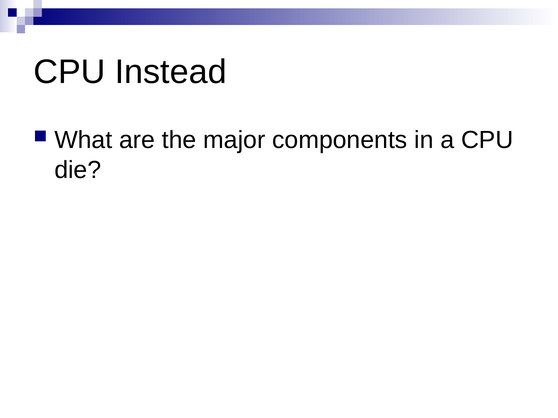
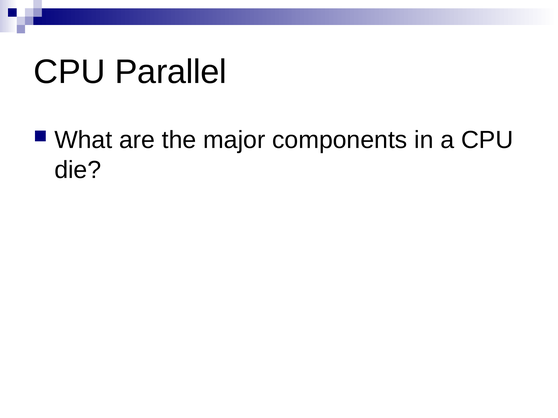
Instead: Instead -> Parallel (171, 72)
